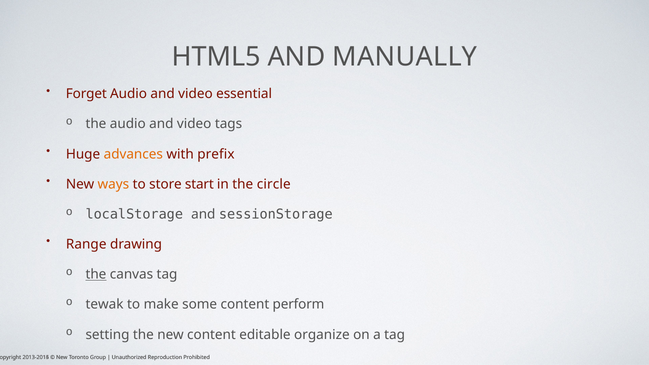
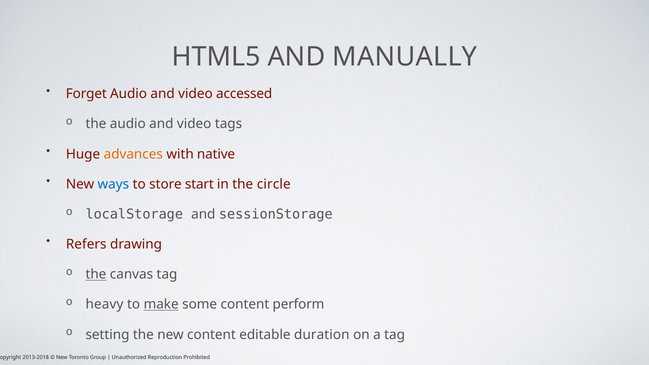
essential: essential -> accessed (244, 94)
prefix: prefix -> native (216, 154)
ways colour: orange -> blue (113, 184)
Range: Range -> Refers (86, 244)
tewak: tewak -> heavy (104, 305)
make underline: none -> present (161, 305)
organize: organize -> duration (322, 335)
